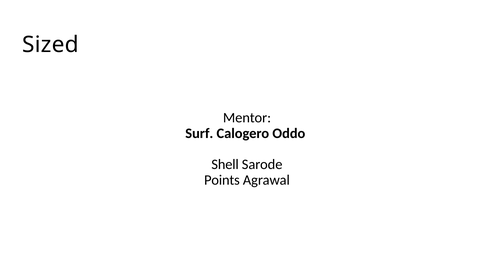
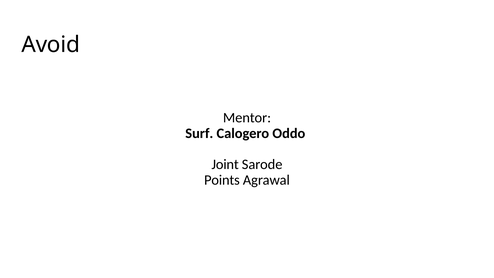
Sized: Sized -> Avoid (51, 45)
Shell: Shell -> Joint (225, 164)
